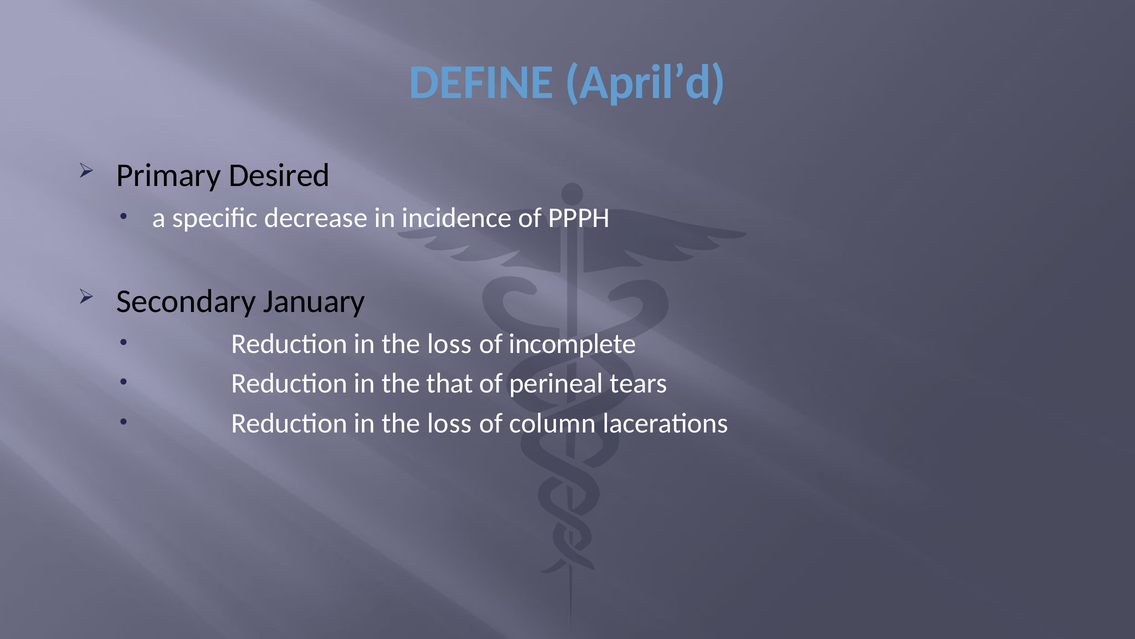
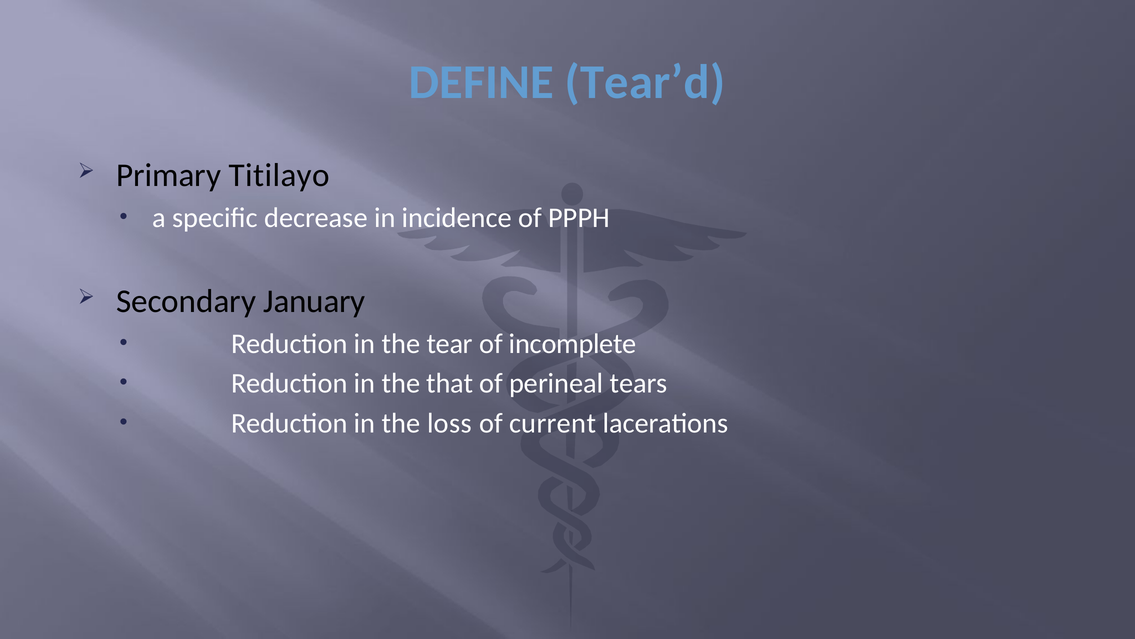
April’d: April’d -> Tear’d (645, 82)
Desired: Desired -> Titilayo (279, 175)
loss: loss -> tear (450, 343)
column: column -> current (553, 423)
